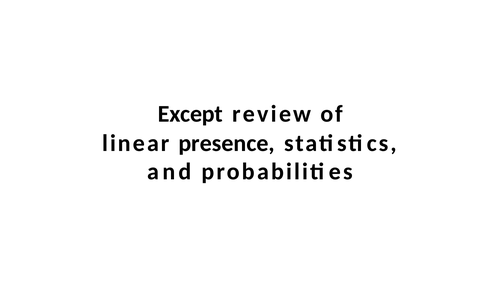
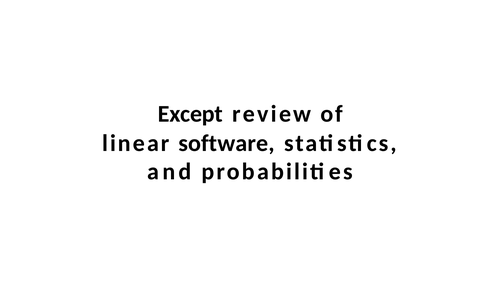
presence: presence -> software (227, 143)
